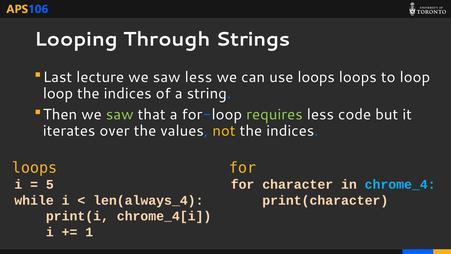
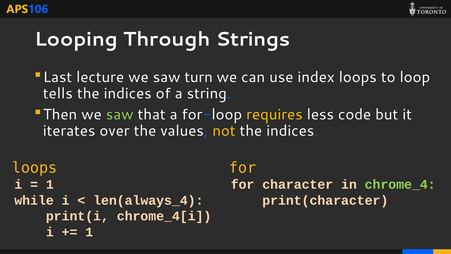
saw less: less -> turn (199, 77)
use loops: loops -> index (316, 77)
loop: loop -> tells (58, 94)
requires colour: light green -> yellow (274, 114)
5: 5 -> 1 (50, 184)
chrome_4 colour: light blue -> light green (400, 184)
